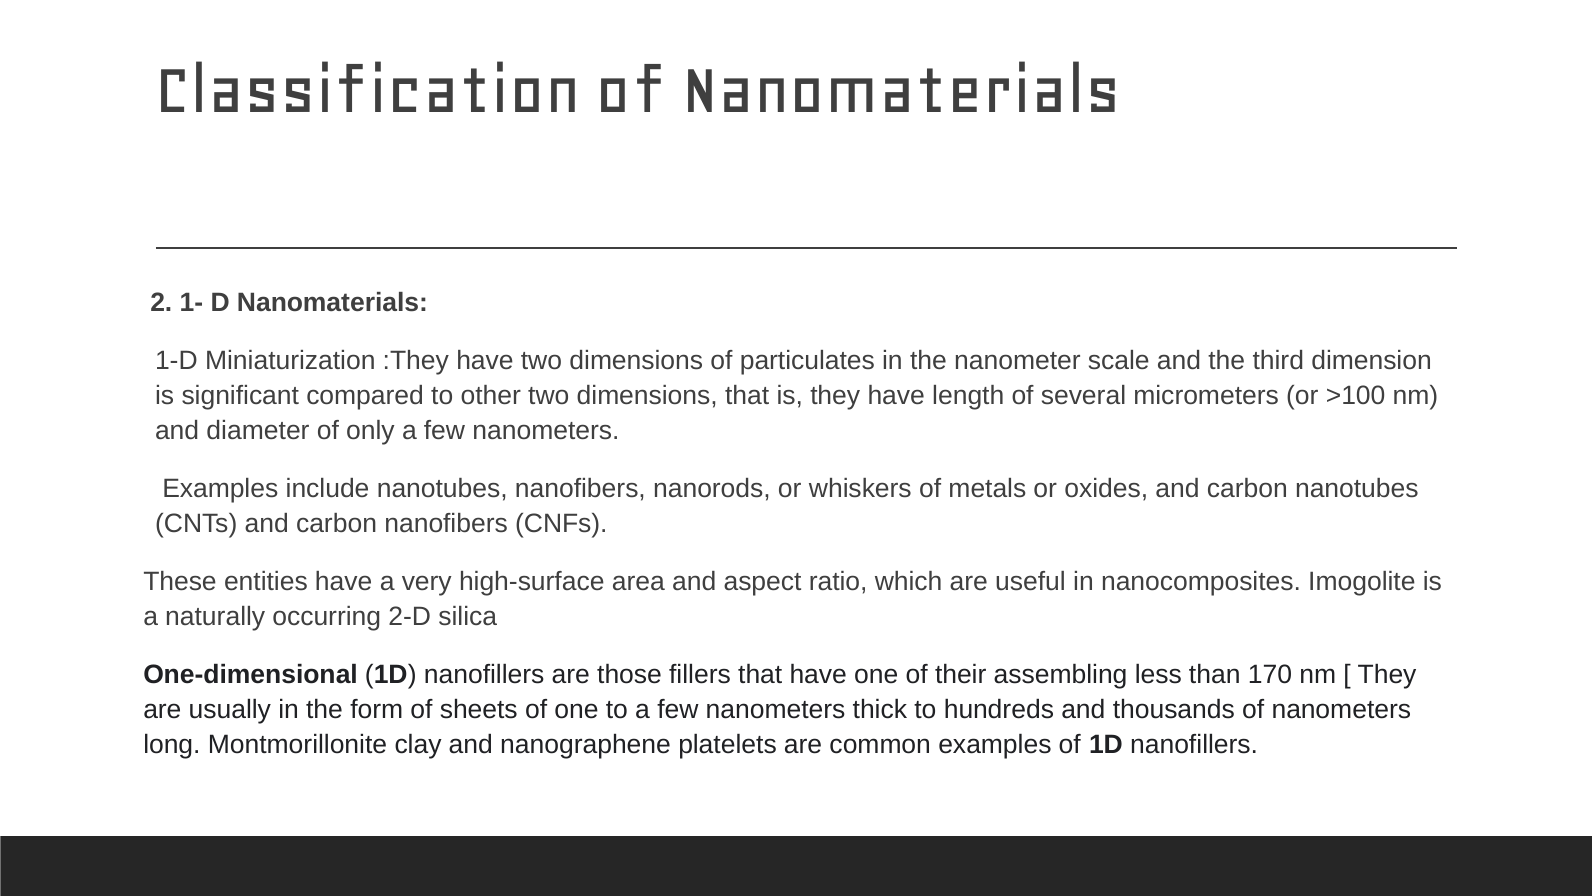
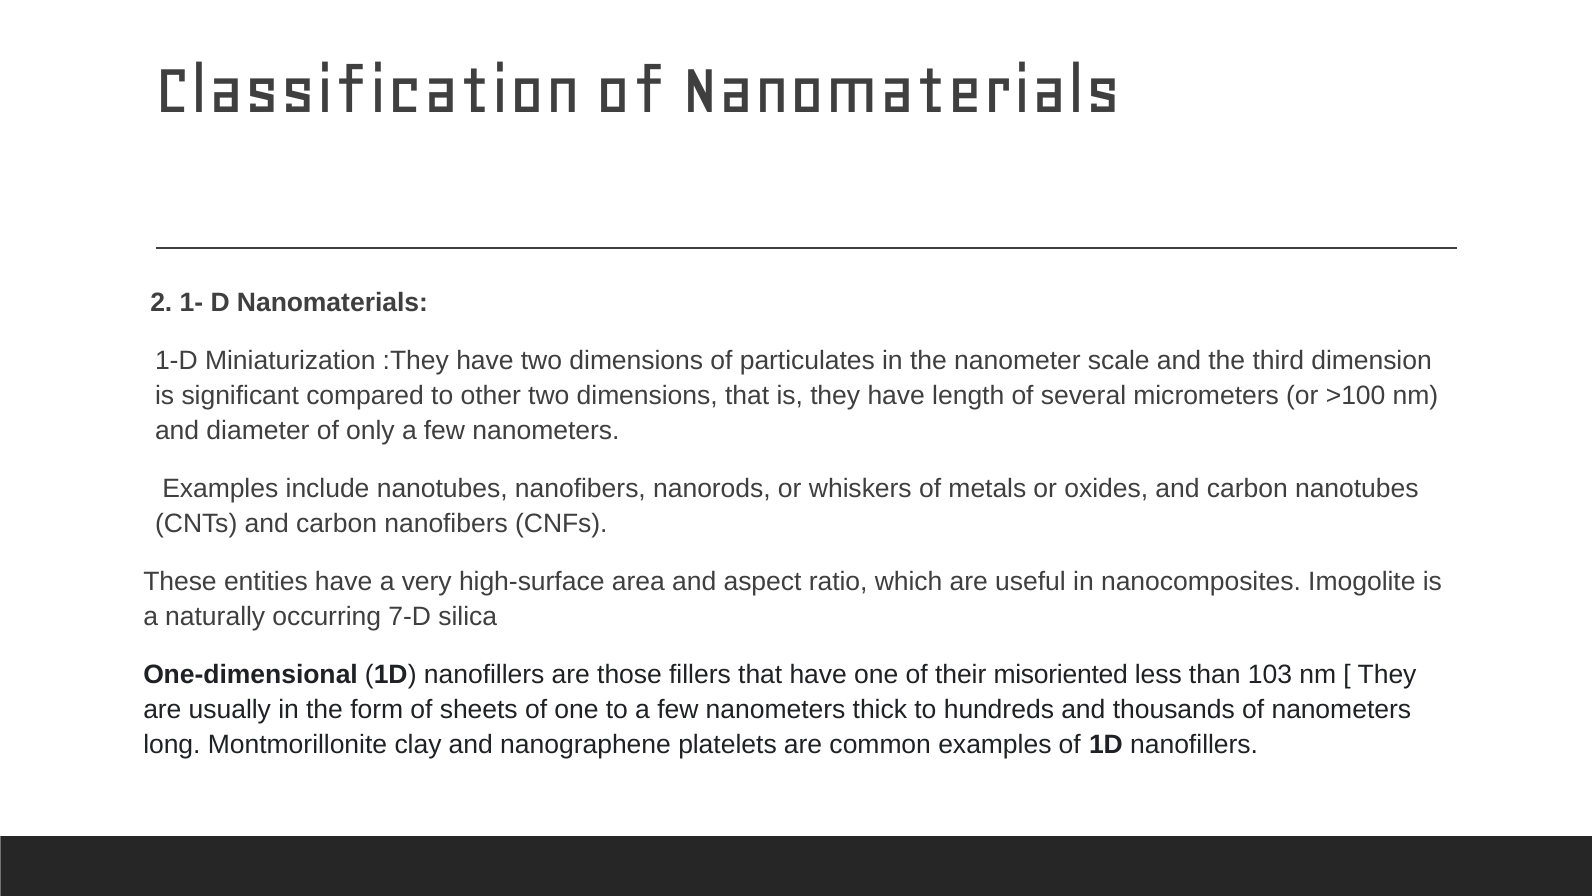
2-D: 2-D -> 7-D (410, 617)
assembling: assembling -> misoriented (1061, 675)
170: 170 -> 103 (1270, 675)
